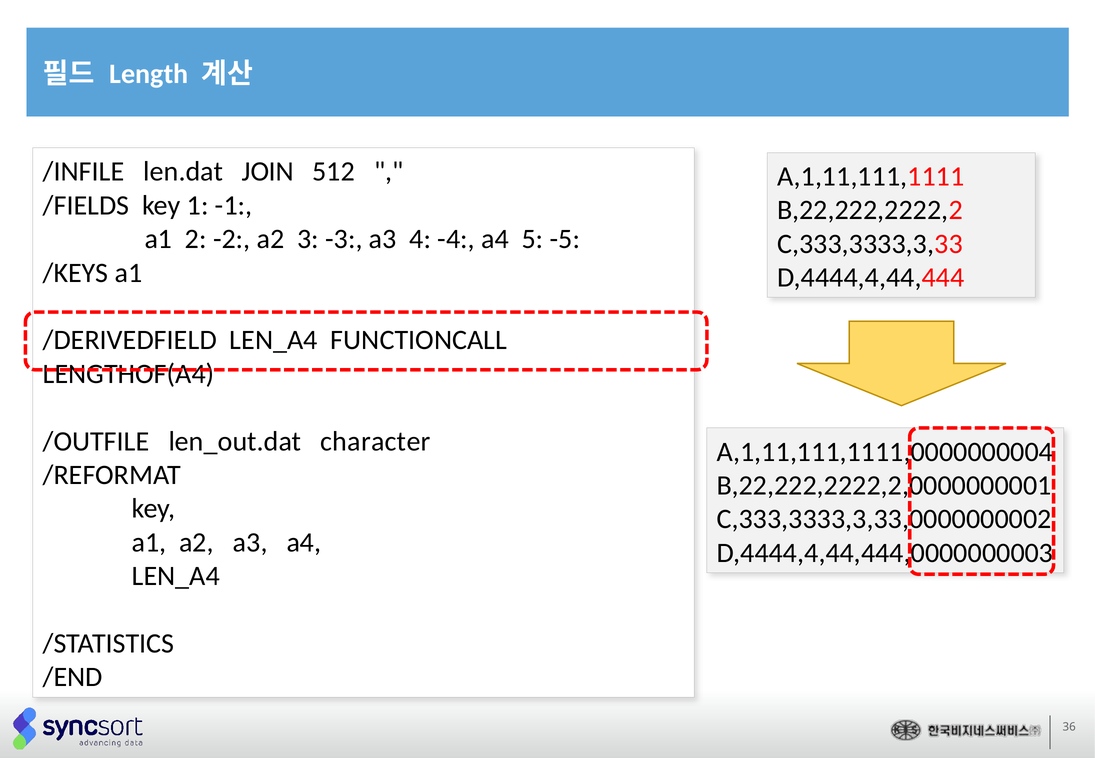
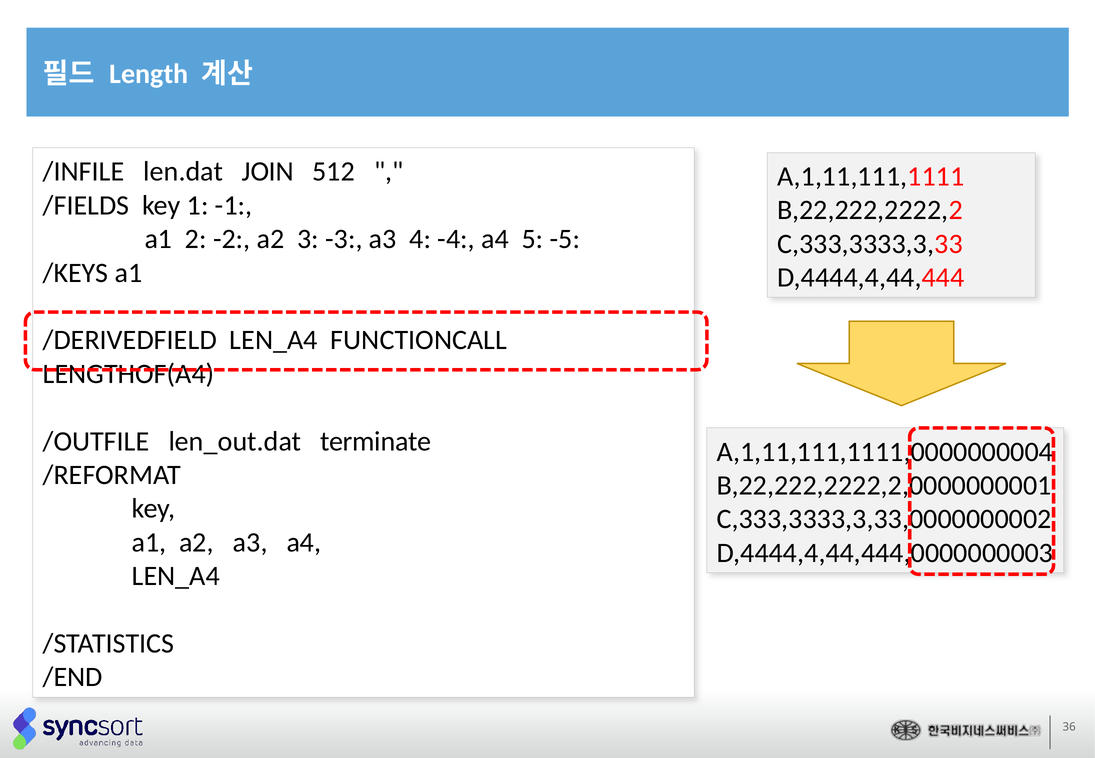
character: character -> terminate (376, 441)
